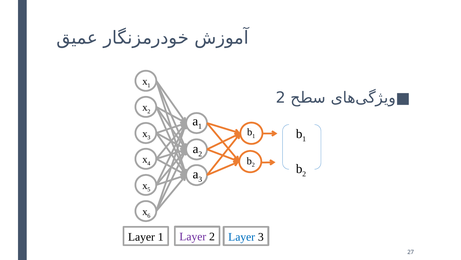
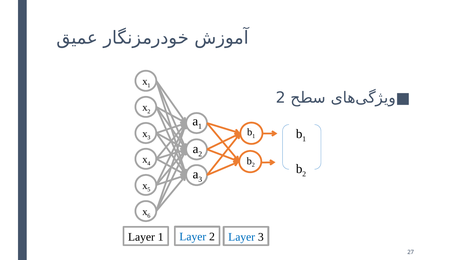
Layer colour: purple -> blue (193, 236)
